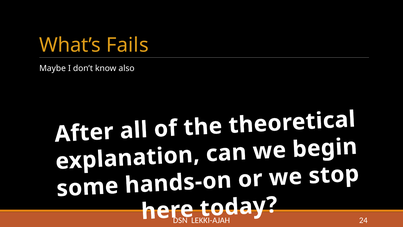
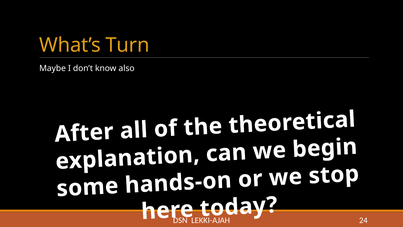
Fails: Fails -> Turn (128, 45)
